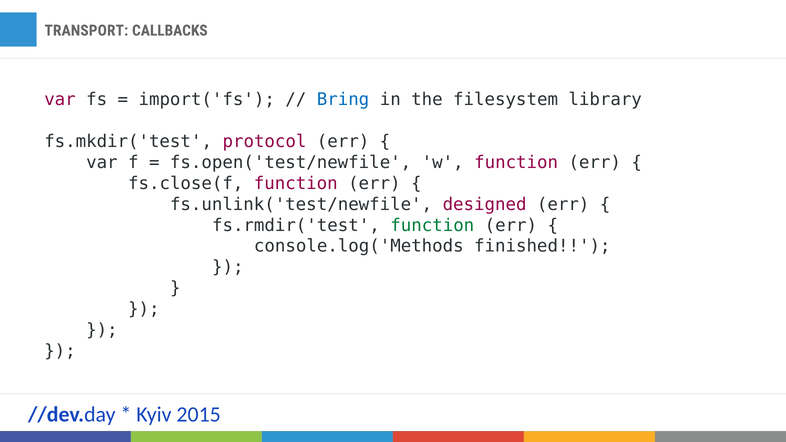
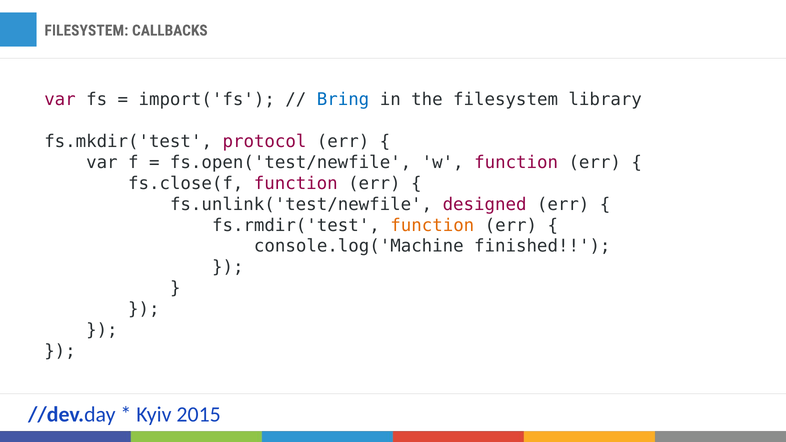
TRANSPORT: TRANSPORT -> FILESYSTEM (86, 31)
function colour: green -> orange (432, 225)
console.log('Methods: console.log('Methods -> console.log('Machine (359, 246)
